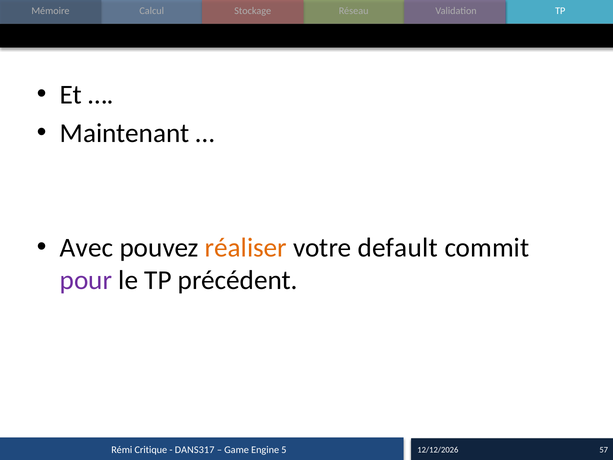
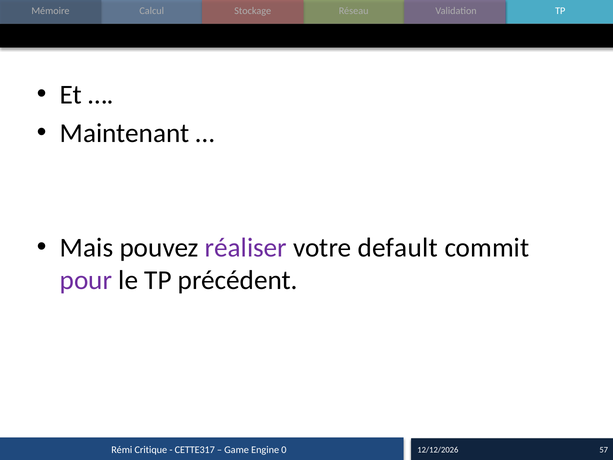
Avec: Avec -> Mais (87, 247)
réaliser colour: orange -> purple (246, 247)
DANS317: DANS317 -> CETTE317 (195, 450)
5: 5 -> 0 (284, 450)
